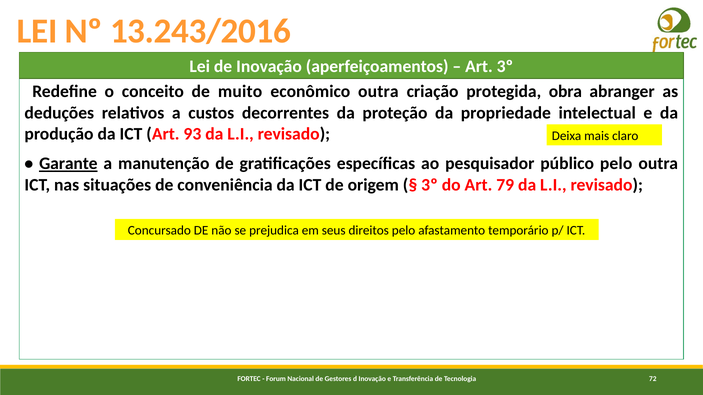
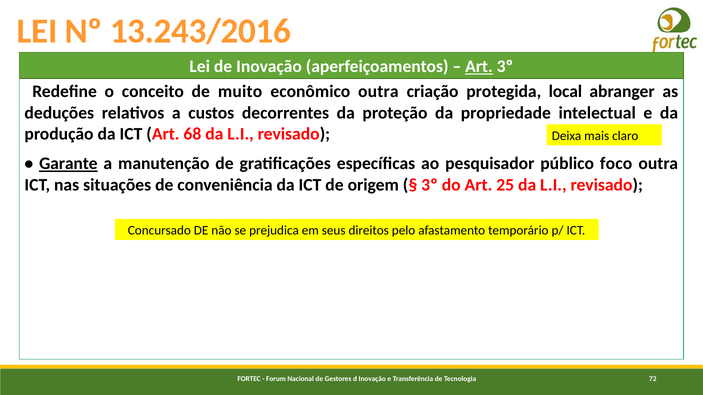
Art underline: none -> present (479, 67)
obra: obra -> local (565, 92)
93: 93 -> 68 (192, 134)
público pelo: pelo -> foco (616, 164)
79: 79 -> 25 (505, 185)
